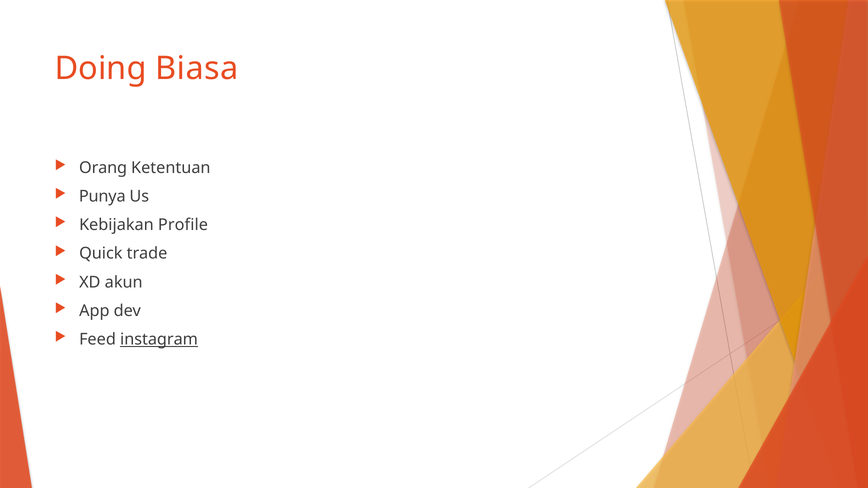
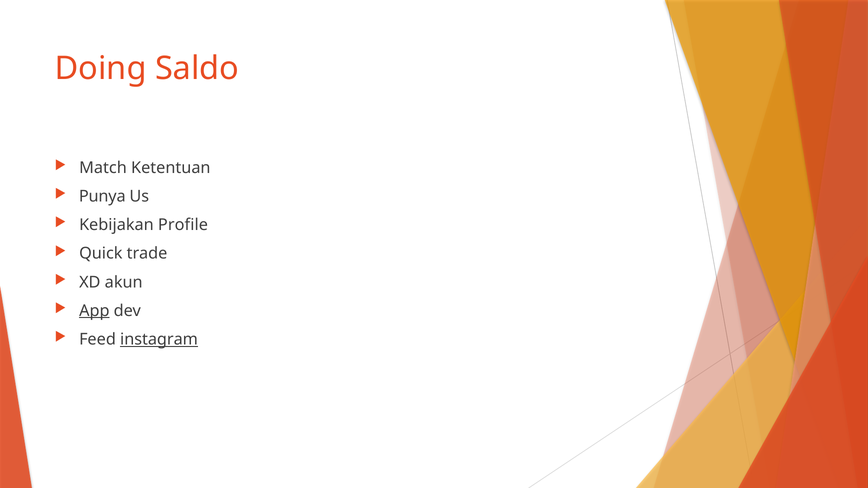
Biasa: Biasa -> Saldo (197, 68)
Orang: Orang -> Match (103, 168)
App underline: none -> present (94, 311)
